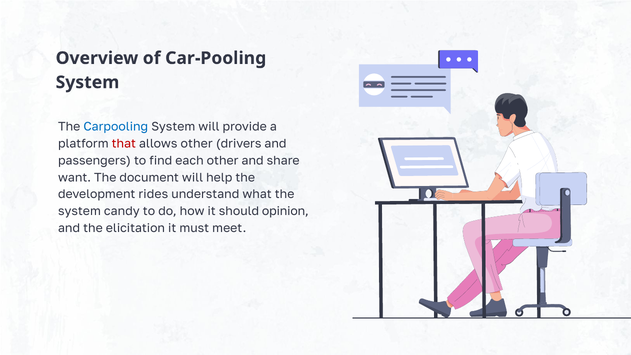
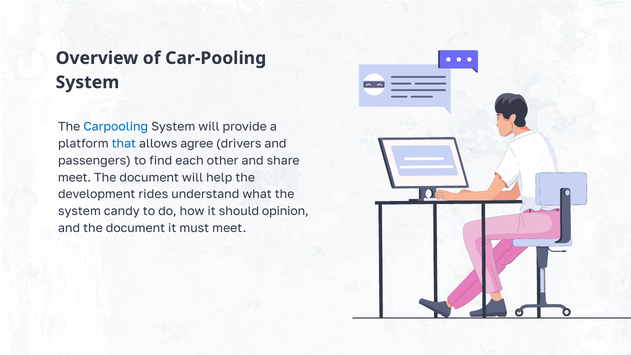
that colour: red -> blue (124, 144)
allows other: other -> agree (197, 144)
want: want -> meet (75, 177)
and the elicitation: elicitation -> document (135, 228)
